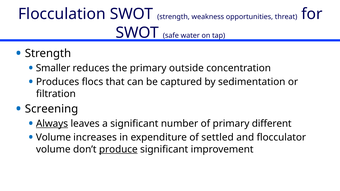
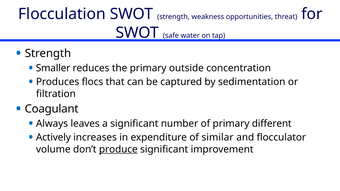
Screening: Screening -> Coagulant (52, 109)
Always underline: present -> none (52, 124)
Volume: Volume -> Actively (53, 138)
settled: settled -> similar (218, 138)
